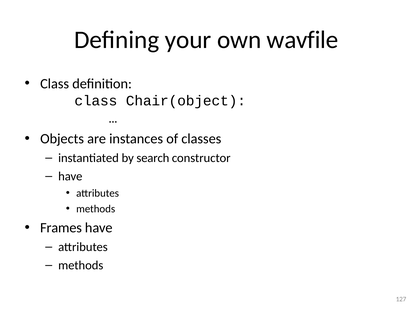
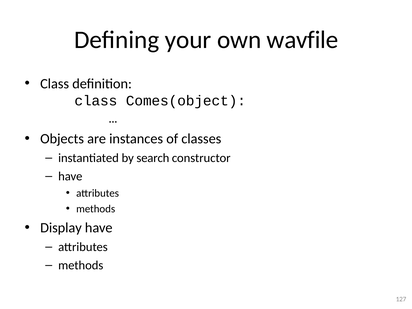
Chair(object: Chair(object -> Comes(object (186, 101)
Frames: Frames -> Display (61, 228)
